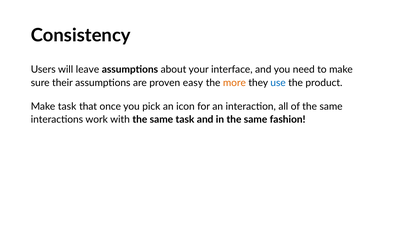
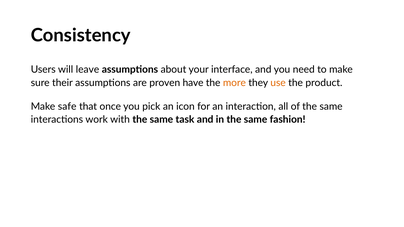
easy: easy -> have (193, 83)
use colour: blue -> orange (278, 83)
Make task: task -> safe (67, 106)
